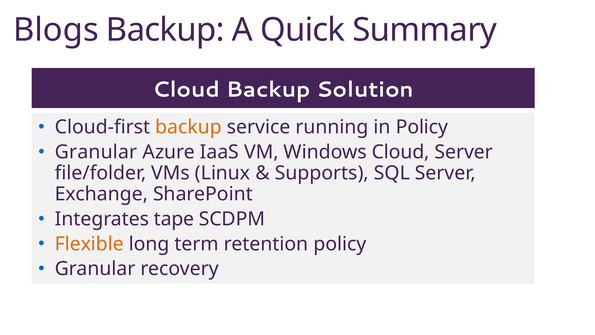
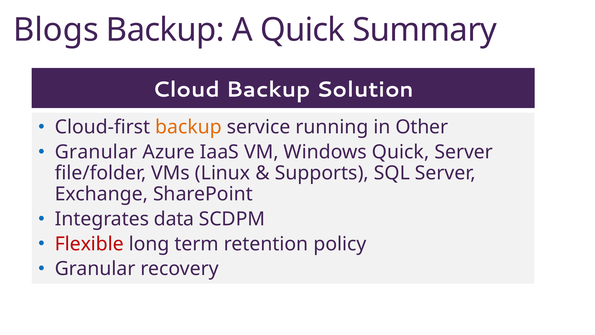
in Policy: Policy -> Other (422, 127)
Windows Cloud: Cloud -> Quick (401, 152)
tape: tape -> data (174, 219)
Flexible colour: orange -> red (89, 244)
